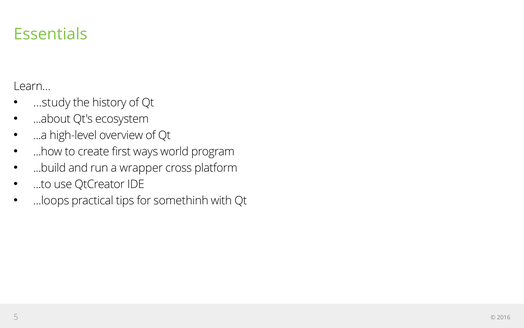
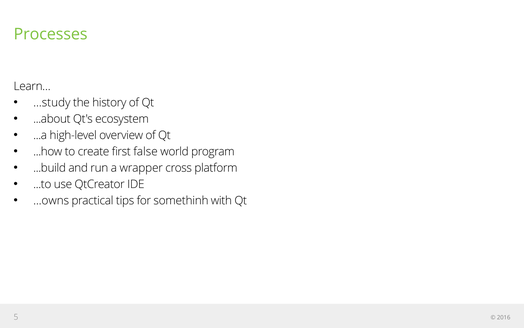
Essentials: Essentials -> Processes (51, 34)
ways: ways -> false (146, 152)
...loops: ...loops -> ...owns (51, 200)
